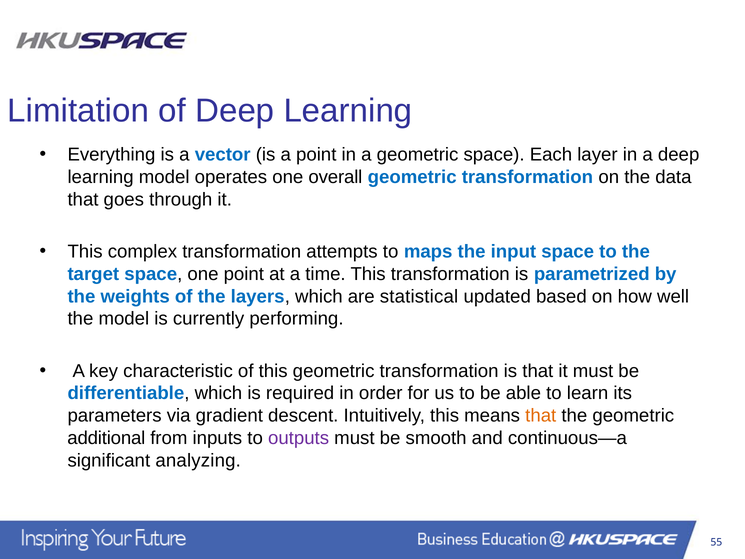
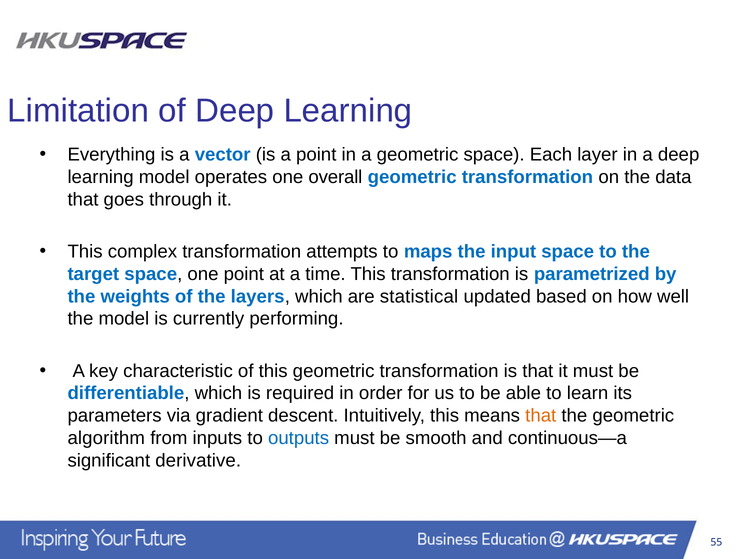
additional: additional -> algorithm (106, 438)
outputs colour: purple -> blue (299, 438)
analyzing: analyzing -> derivative (198, 460)
